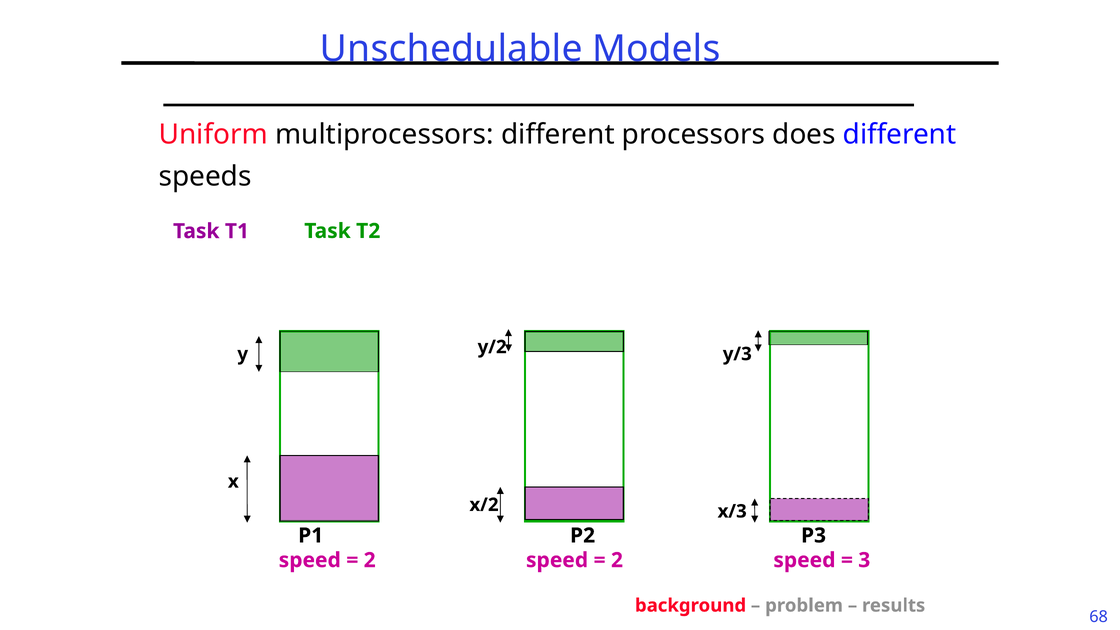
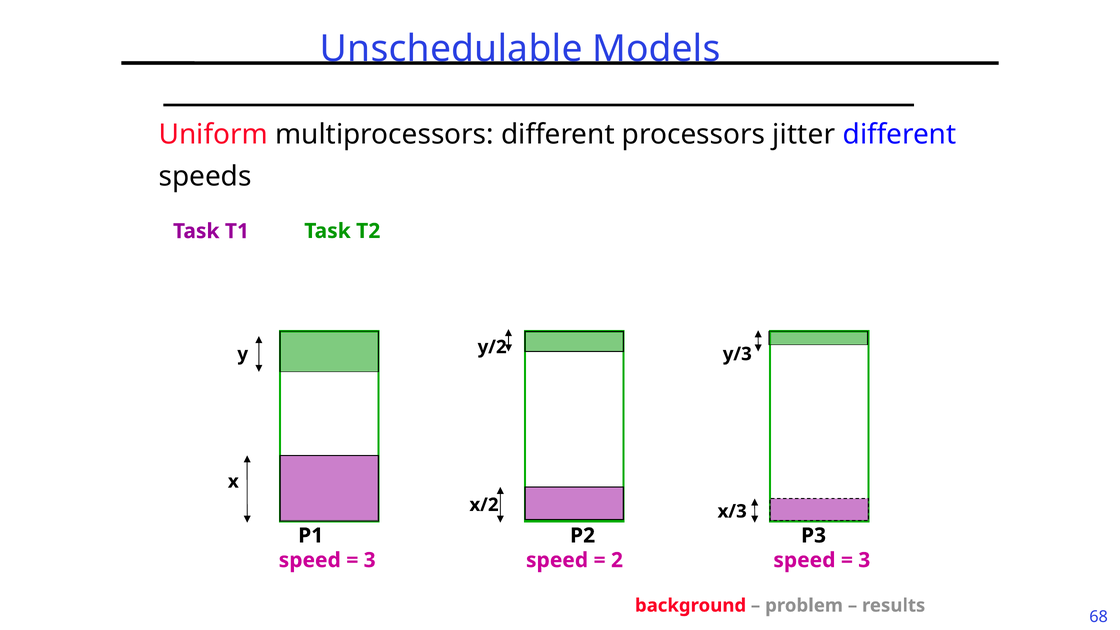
does: does -> jitter (804, 134)
2: 2 -> 3 (370, 560)
